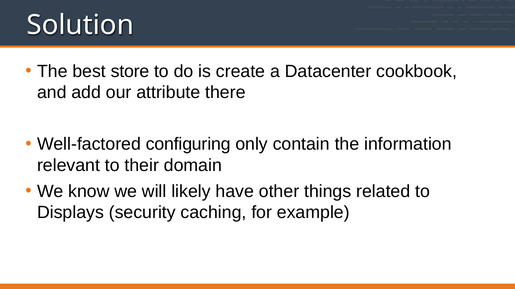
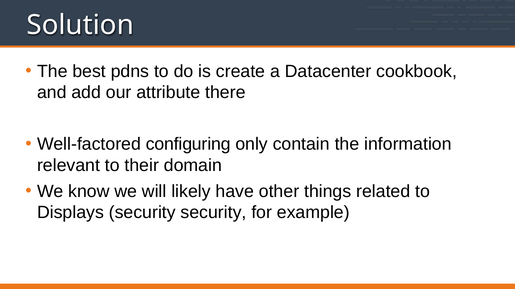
store: store -> pdns (130, 71)
security caching: caching -> security (214, 213)
